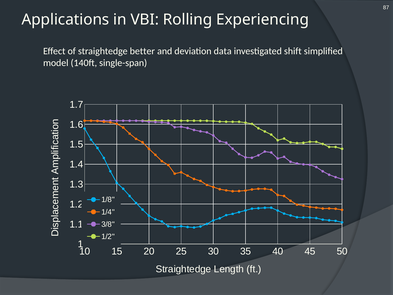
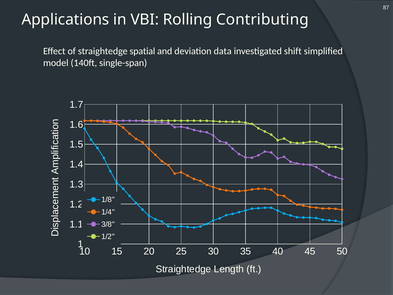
Experiencing: Experiencing -> Contributing (262, 20)
better: better -> spatial (142, 51)
